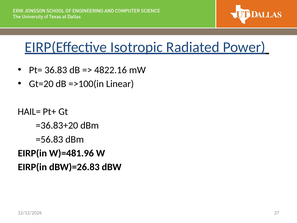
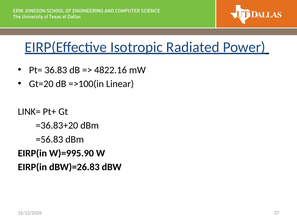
HAIL=: HAIL= -> LINK= (29, 111)
W)=481.96: W)=481.96 -> W)=995.90 (71, 153)
